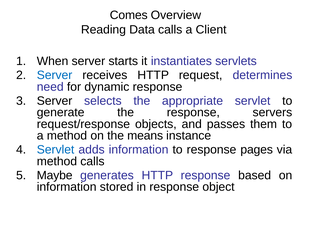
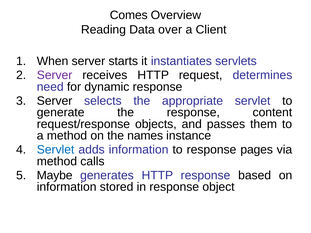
Data calls: calls -> over (170, 30)
Server colour: blue -> purple (55, 75)
servers: servers -> content (272, 113)
means: means -> names (145, 136)
